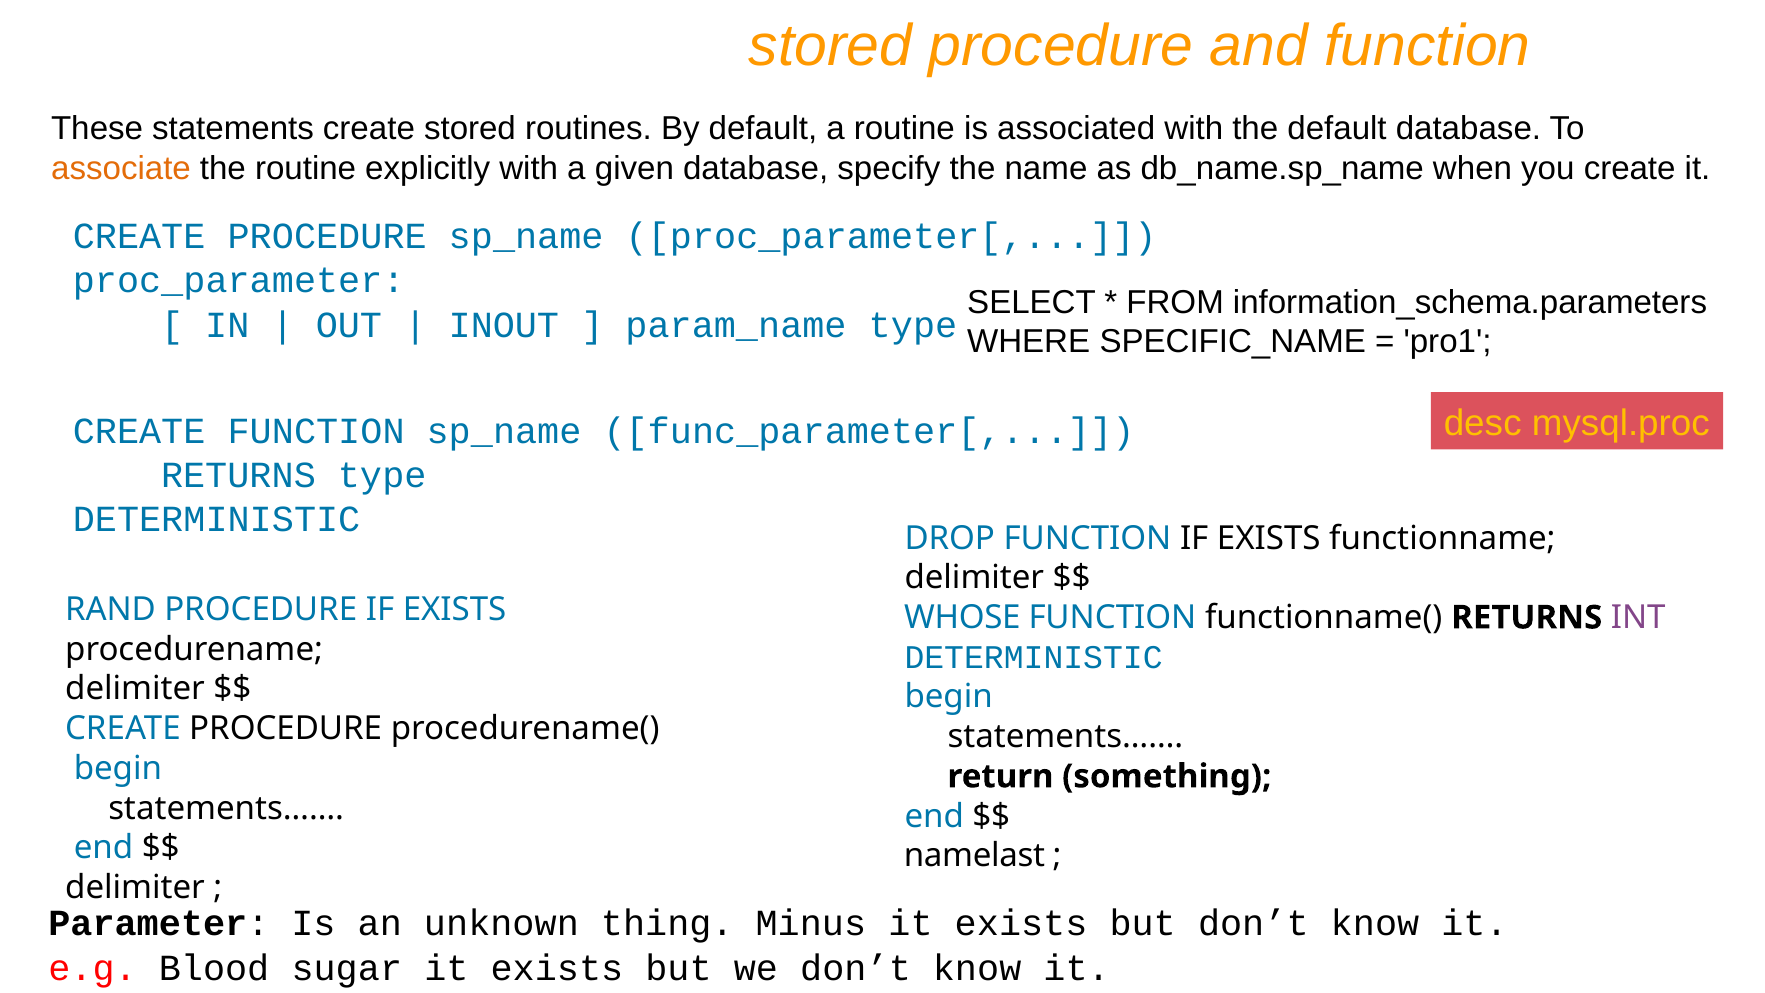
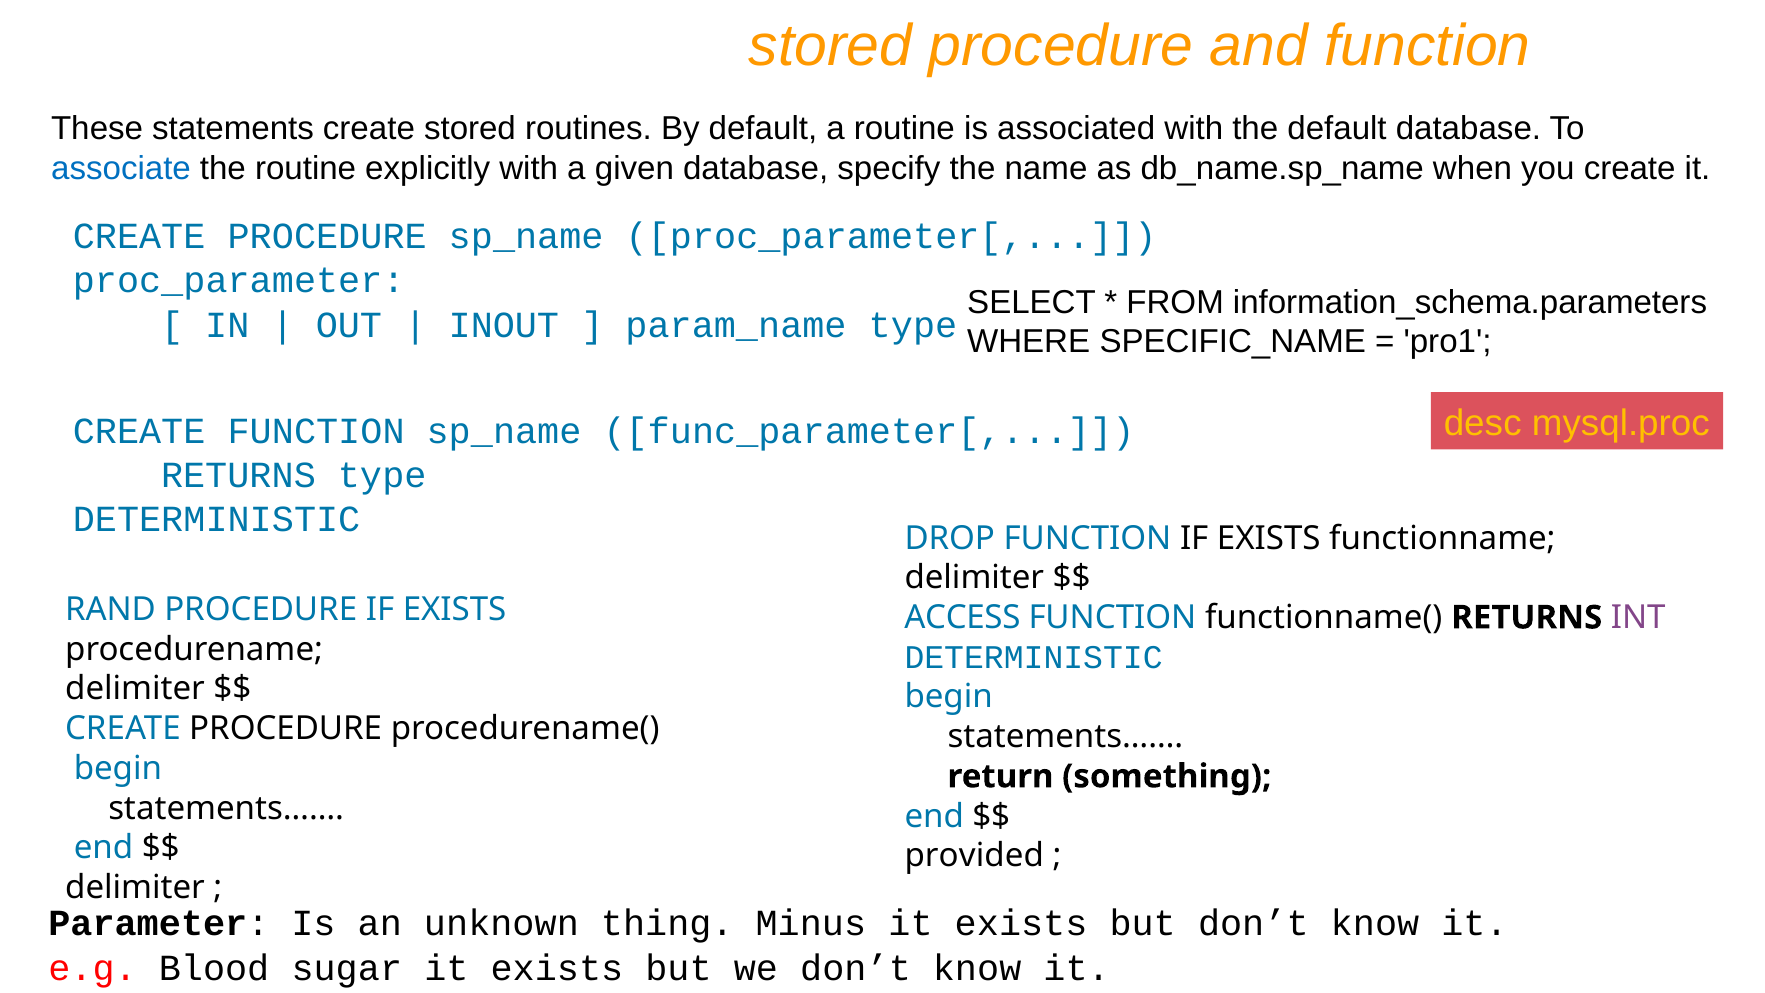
associate colour: orange -> blue (121, 169)
WHOSE: WHOSE -> ACCESS (962, 617)
namelast: namelast -> provided (974, 856)
